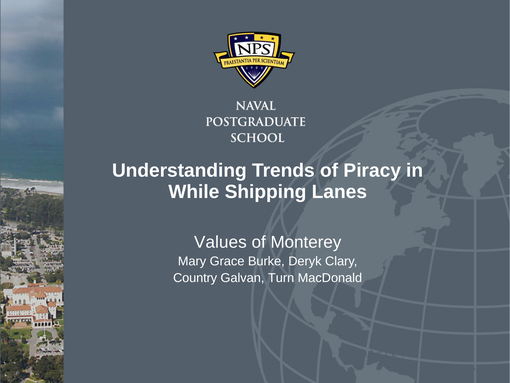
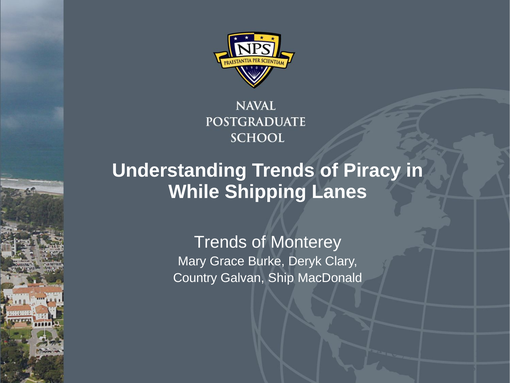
Values: Values -> Trends (220, 242)
Turn: Turn -> Ship (281, 278)
